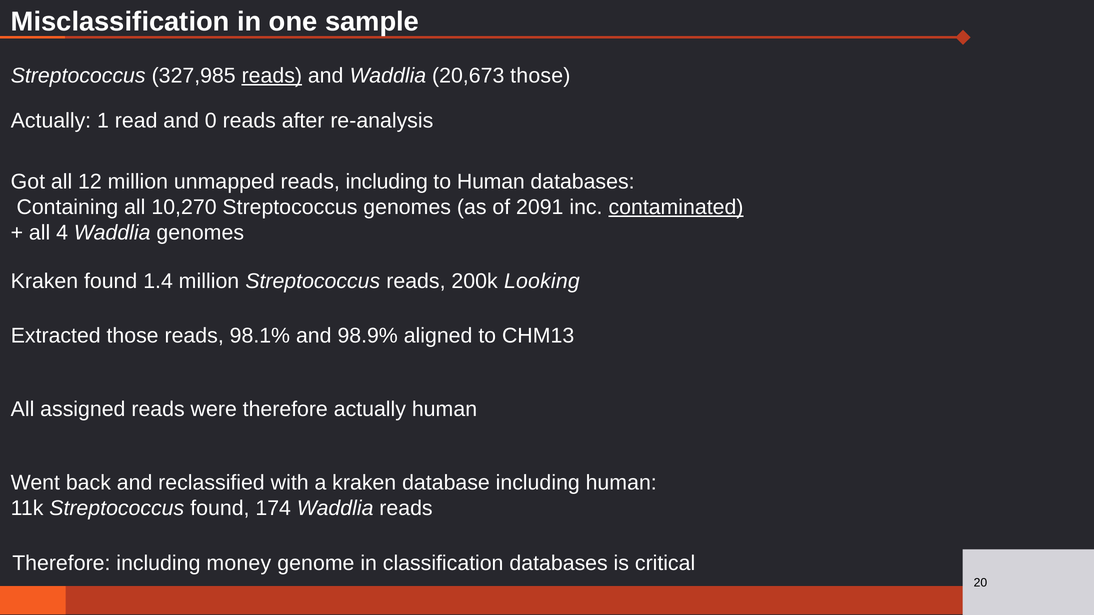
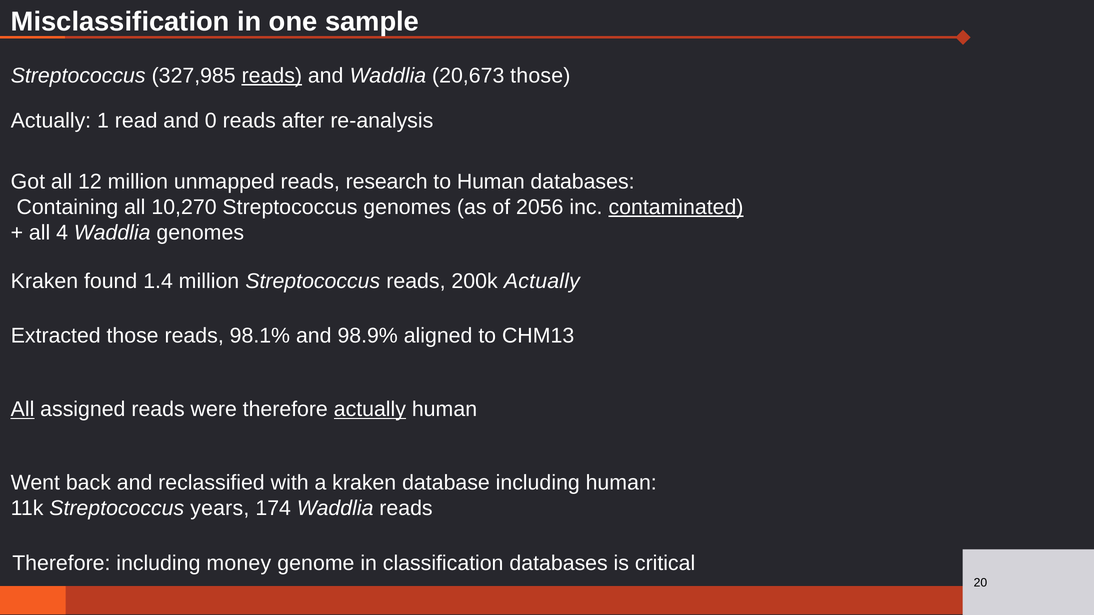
reads including: including -> research (387, 182)
2091: 2091 -> 2056 (540, 207)
200k Looking: Looking -> Actually (542, 282)
All underline: none -> present (23, 410)
actually underline: none -> present (370, 410)
Streptococcus found: found -> years (220, 508)
